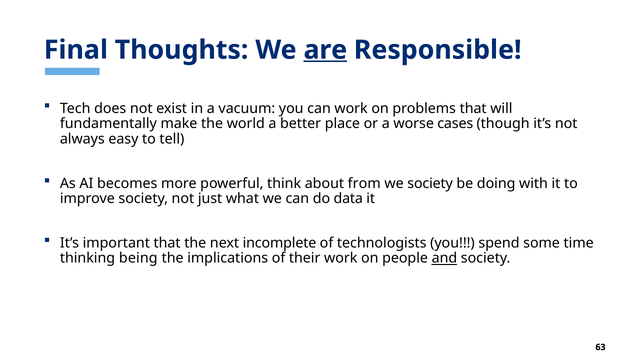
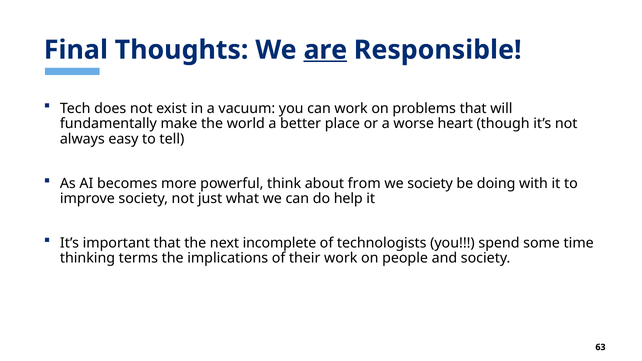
cases: cases -> heart (455, 124)
data: data -> help (348, 199)
being: being -> terms (138, 258)
and underline: present -> none (444, 258)
